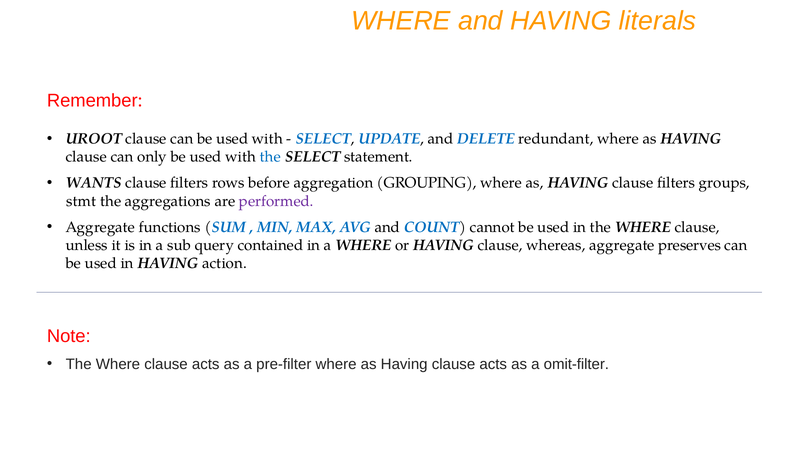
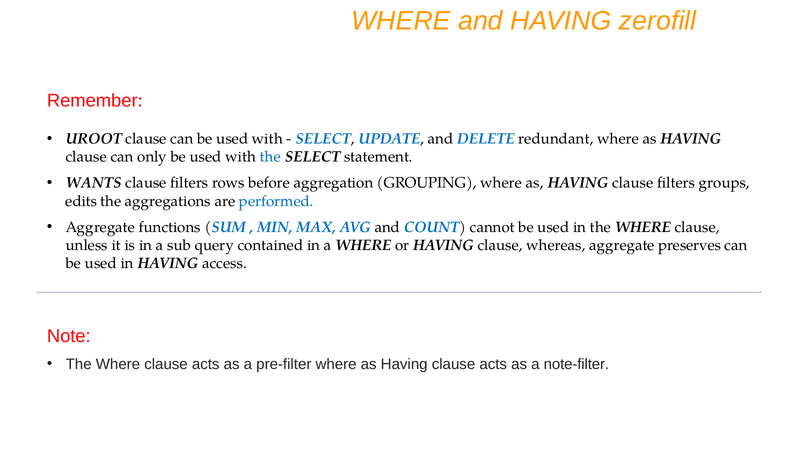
literals: literals -> zerofill (658, 21)
stmt: stmt -> edits (81, 201)
performed colour: purple -> blue (276, 201)
action: action -> access (225, 263)
omit-filter: omit-filter -> note-filter (576, 364)
